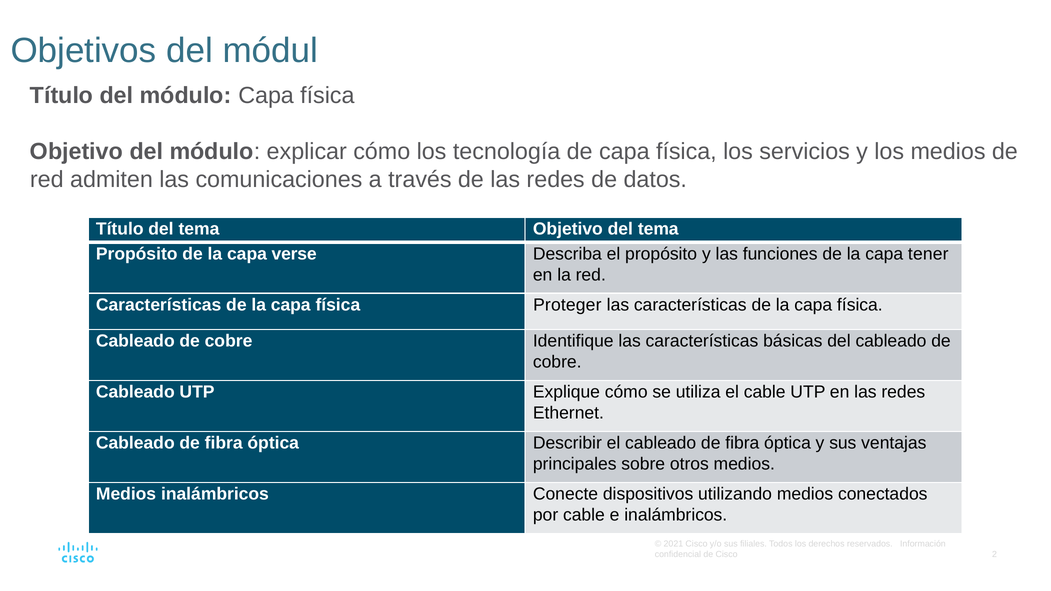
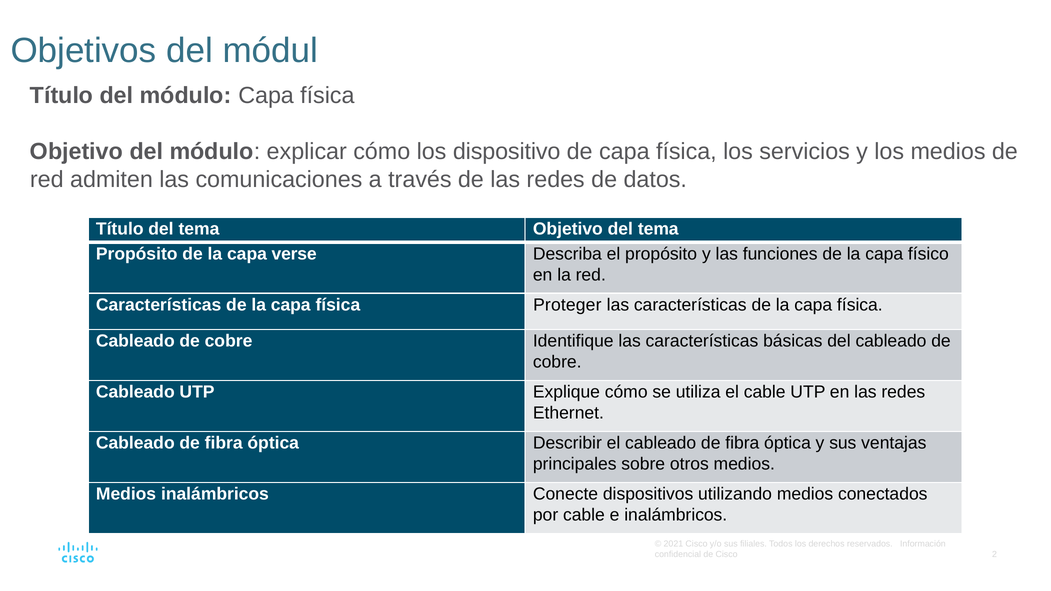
tecnología: tecnología -> dispositivo (507, 152)
tener: tener -> físico (928, 254)
